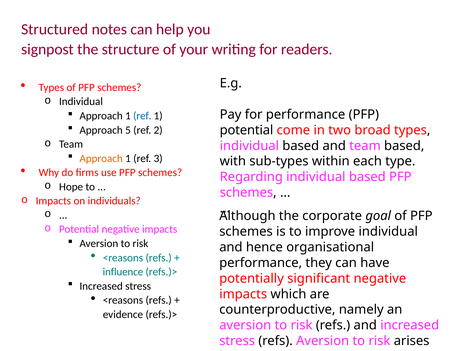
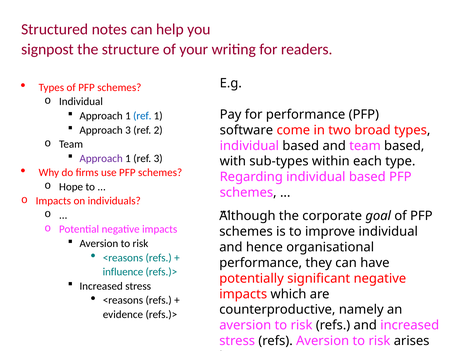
Approach 5: 5 -> 3 (128, 130)
potential: potential -> software (246, 130)
Approach colour: orange -> purple (101, 158)
